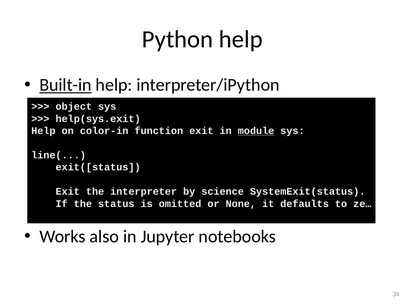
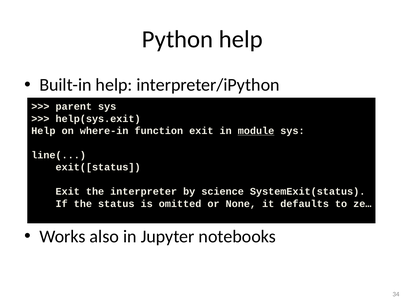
Built-in underline: present -> none (66, 85)
object: object -> parent (74, 106)
color-in: color-in -> where-in (104, 131)
